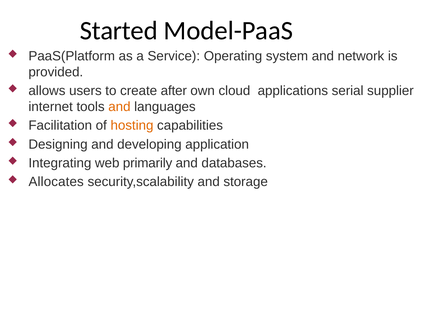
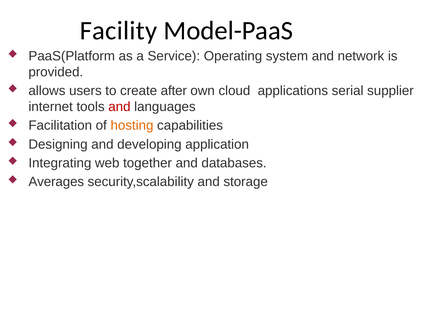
Started: Started -> Facility (118, 31)
and colour: orange -> red (119, 107)
primarily: primarily -> together (148, 163)
Allocates: Allocates -> Averages (56, 182)
